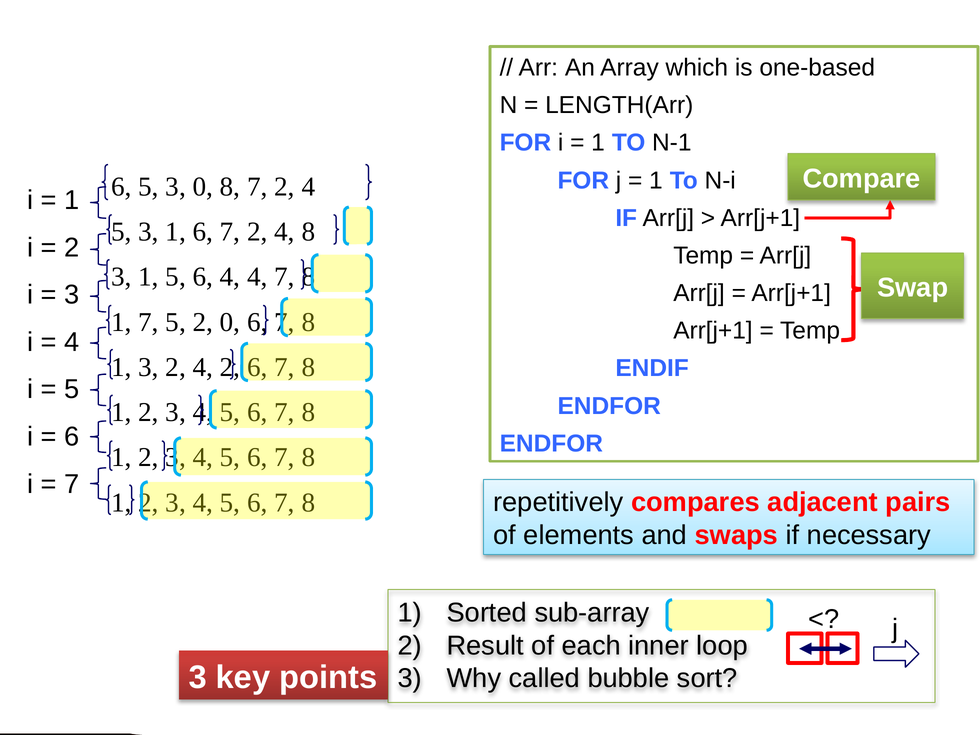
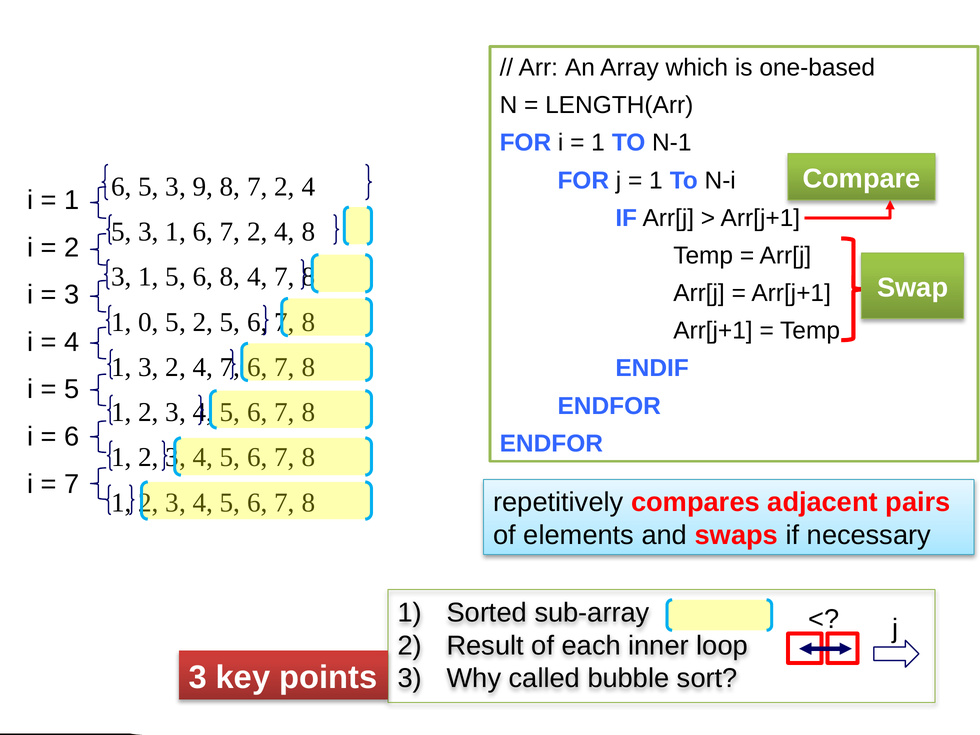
3 0: 0 -> 9 (203, 187)
6 4: 4 -> 8 (230, 277)
1 7: 7 -> 0 (148, 322)
2 0: 0 -> 5 (230, 322)
2 4 2: 2 -> 7 (230, 367)
